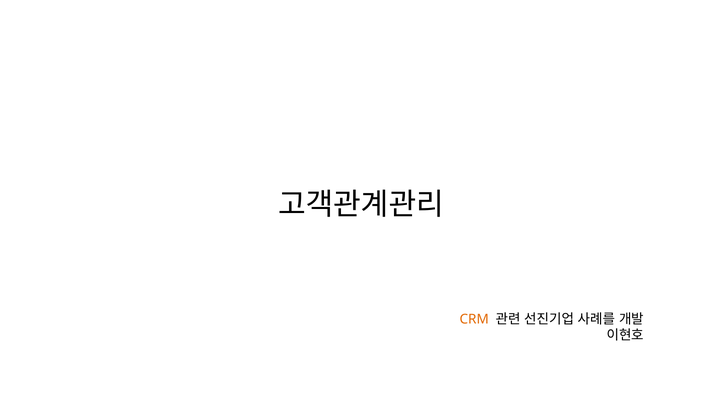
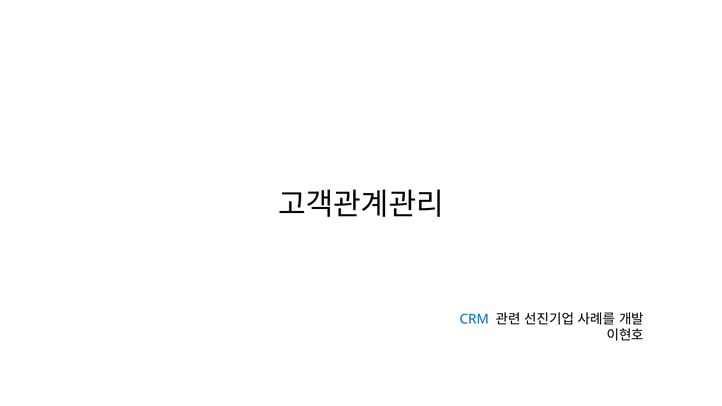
CRM colour: orange -> blue (474, 319)
